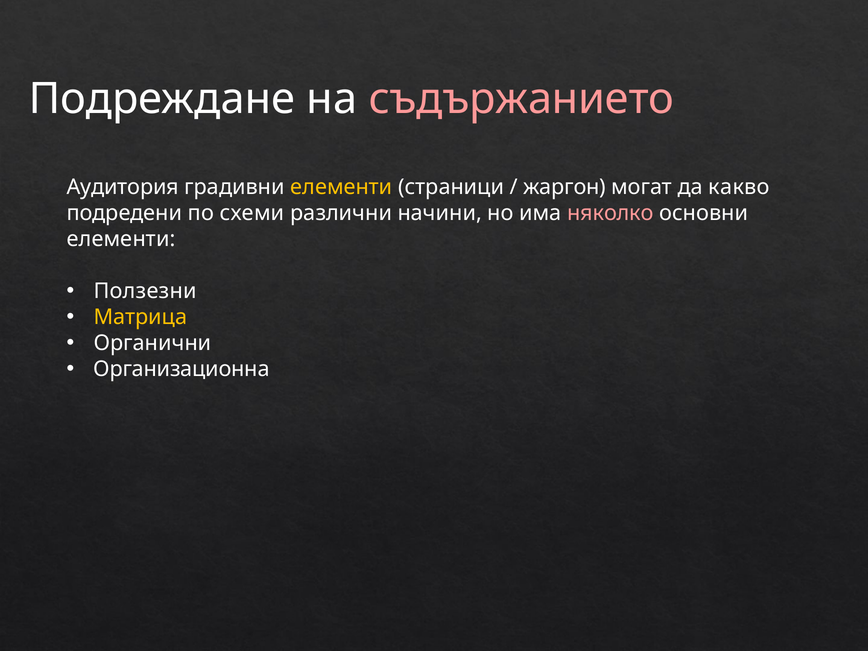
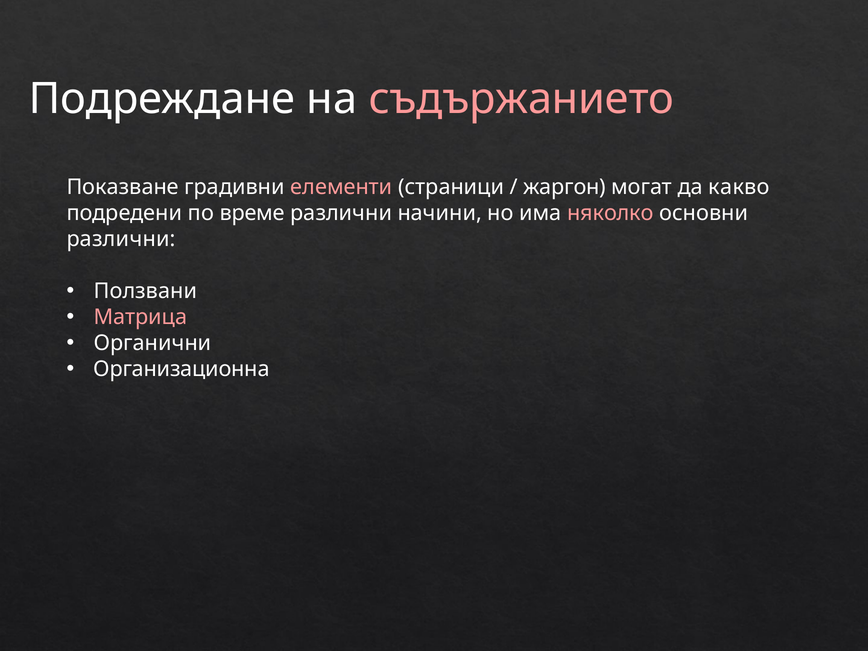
Аудитория: Аудитория -> Показване (123, 187)
елементи colour: yellow -> pink (341, 187)
схеми: схеми -> време (252, 213)
елементи: елементи -> различни (121, 239)
Ползезни: Ползезни -> Ползвани (145, 291)
Матрица colour: yellow -> pink (140, 317)
